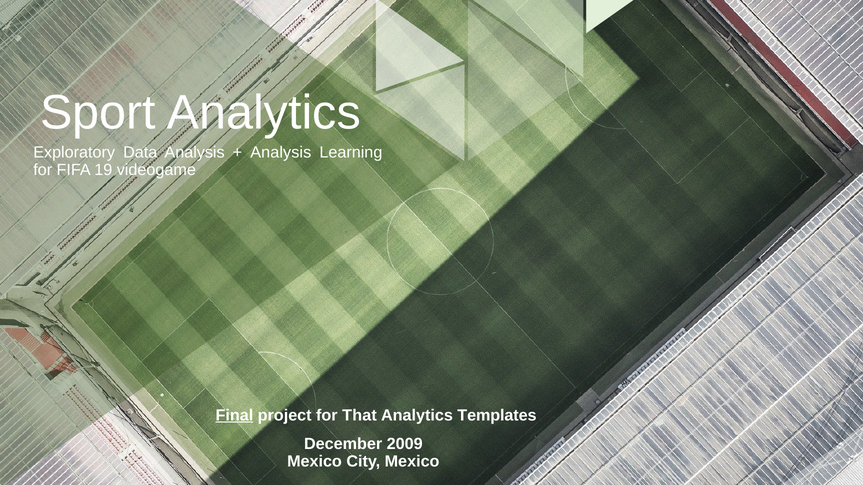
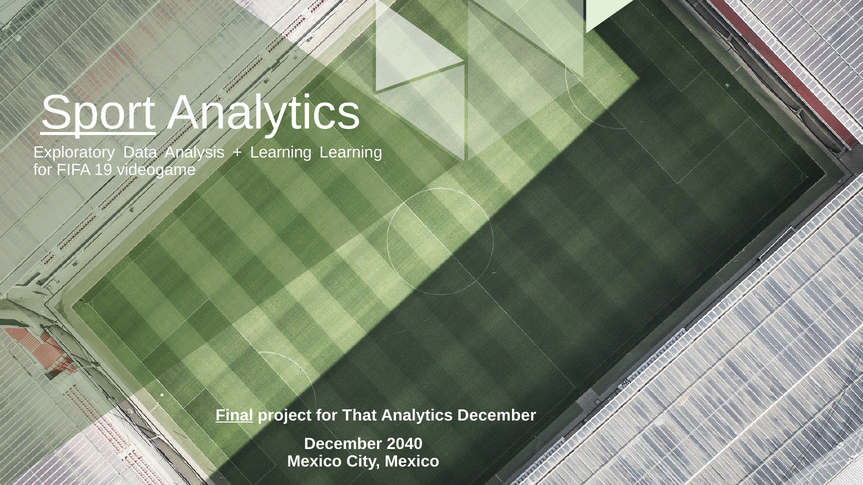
Sport underline: none -> present (98, 113)
Analysis: Analysis -> Learning (281, 153)
Analytics Templates: Templates -> December (497, 416)
2009: 2009 -> 2040 (405, 444)
